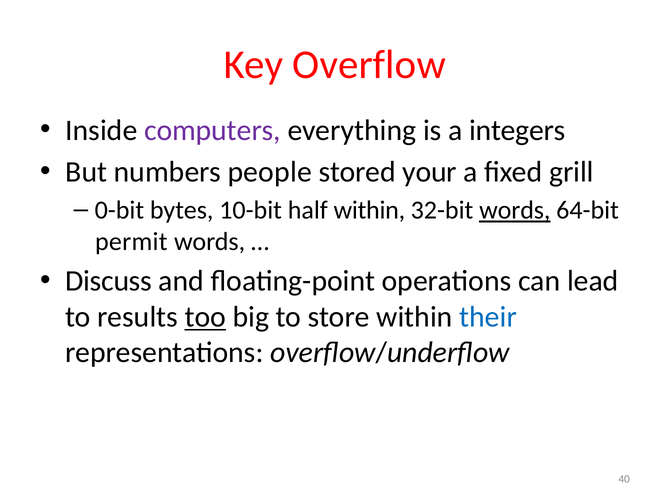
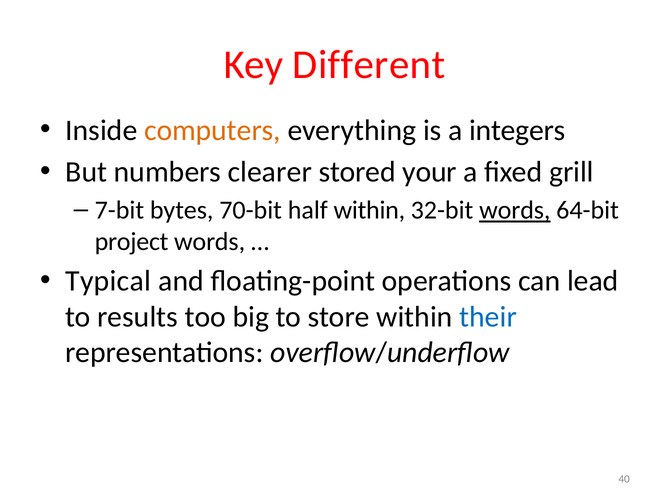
Overflow: Overflow -> Different (369, 65)
computers colour: purple -> orange (212, 130)
people: people -> clearer (270, 172)
0-bit: 0-bit -> 7-bit (119, 210)
10-bit: 10-bit -> 70-bit (251, 210)
permit: permit -> project (132, 242)
Discuss: Discuss -> Typical (108, 281)
too underline: present -> none (205, 317)
